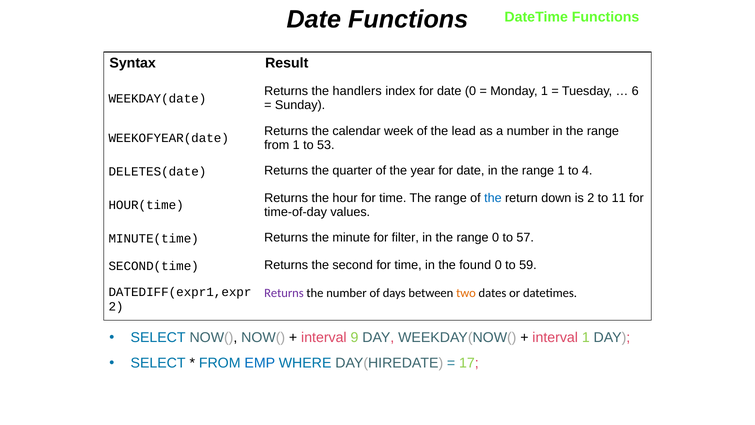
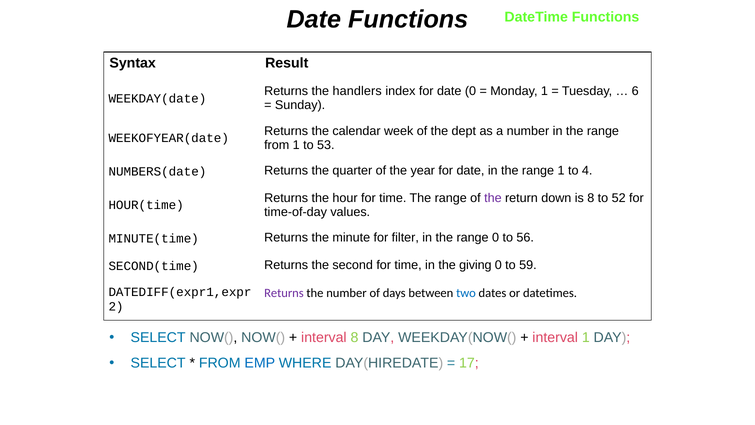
lead: lead -> dept (464, 131)
DELETES(date: DELETES(date -> NUMBERS(date (157, 171)
the colour: blue -> purple (493, 198)
is 2: 2 -> 8 (591, 198)
11: 11 -> 52 (619, 198)
57: 57 -> 56 (525, 237)
found: found -> giving (475, 265)
two colour: orange -> blue (466, 293)
interval 9: 9 -> 8 (355, 337)
